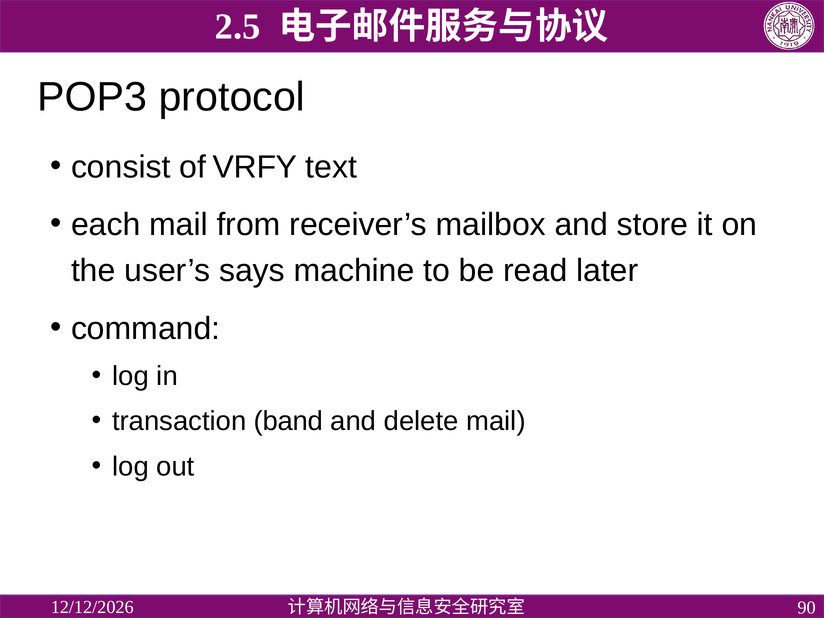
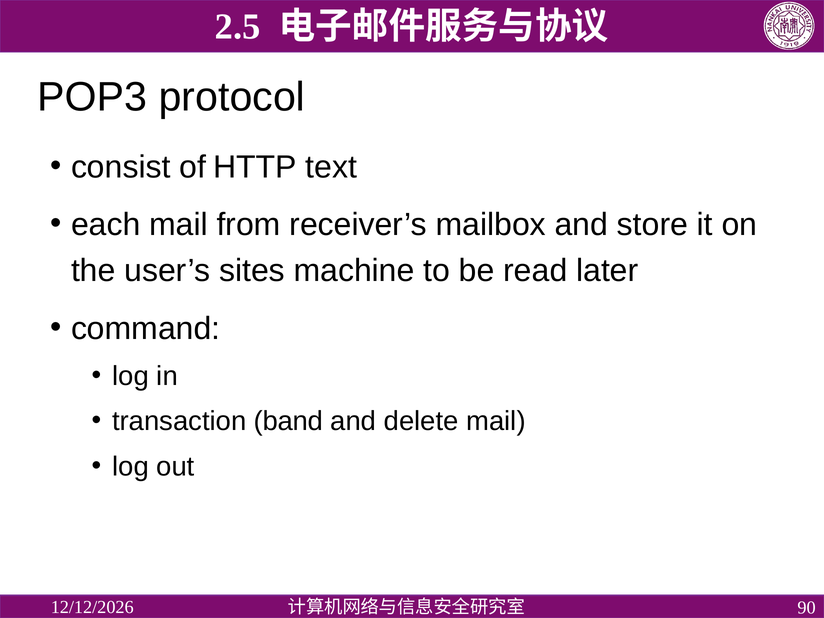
VRFY: VRFY -> HTTP (255, 167)
says: says -> sites (252, 271)
